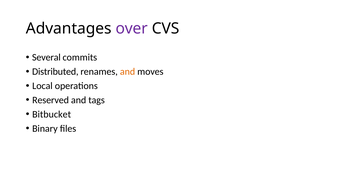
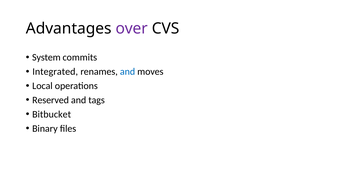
Several: Several -> System (46, 57)
Distributed: Distributed -> Integrated (55, 72)
and colour: orange -> blue (128, 72)
